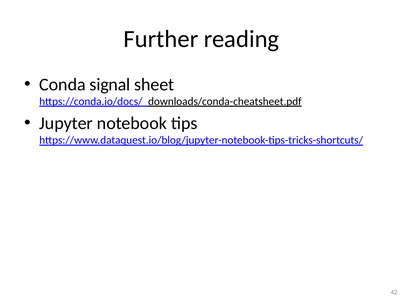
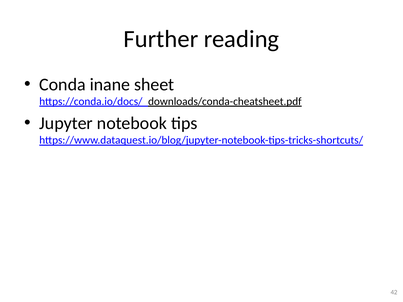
signal: signal -> inane (110, 85)
